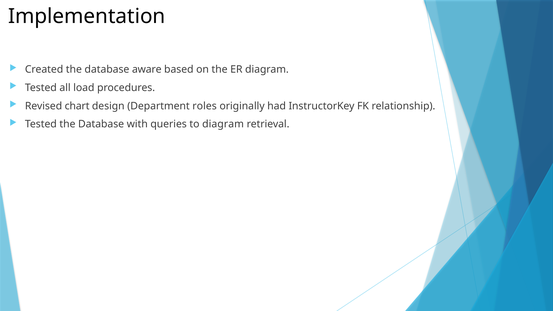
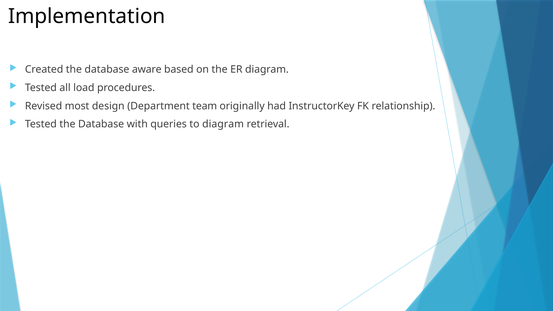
chart: chart -> most (77, 106)
roles: roles -> team (205, 106)
